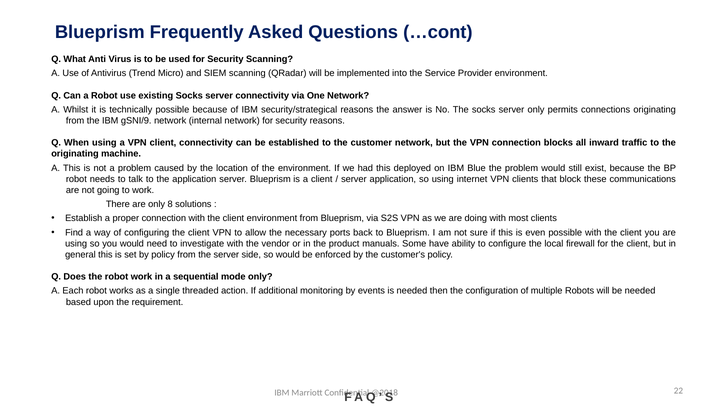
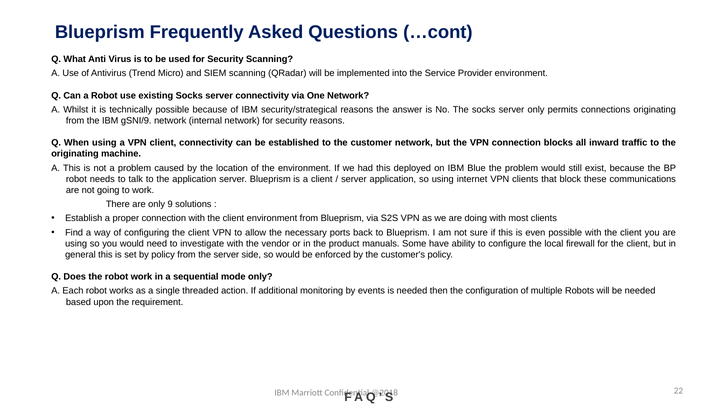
8: 8 -> 9 (170, 205)
